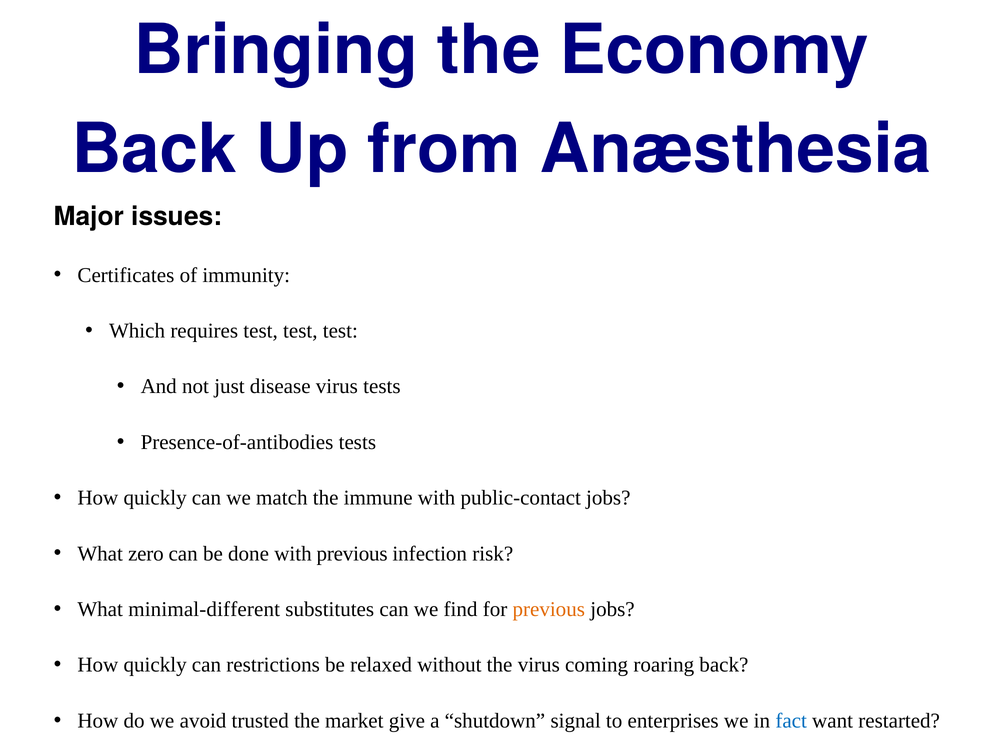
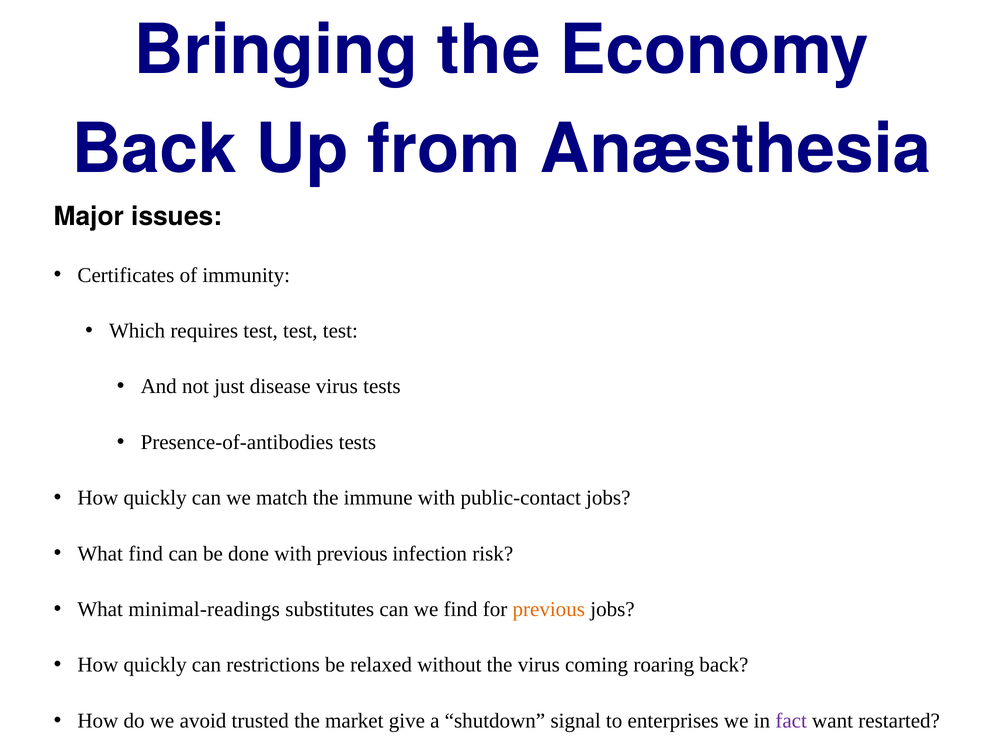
What zero: zero -> find (146, 554)
minimal-different: minimal-different -> minimal-readings (204, 610)
fact colour: blue -> purple (791, 721)
